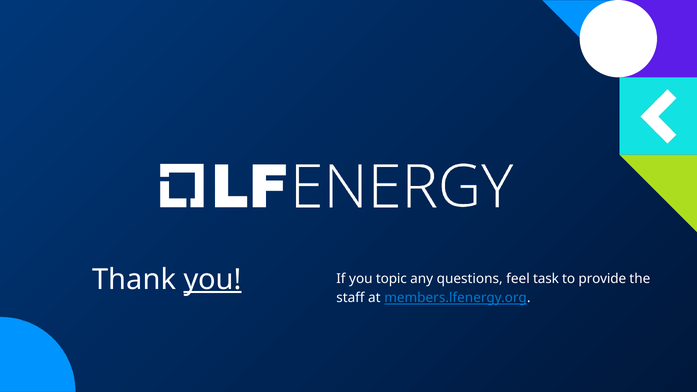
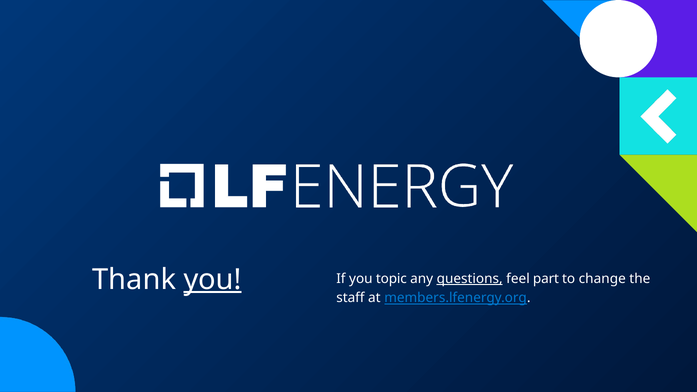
questions underline: none -> present (470, 279)
task: task -> part (546, 279)
provide: provide -> change (602, 279)
